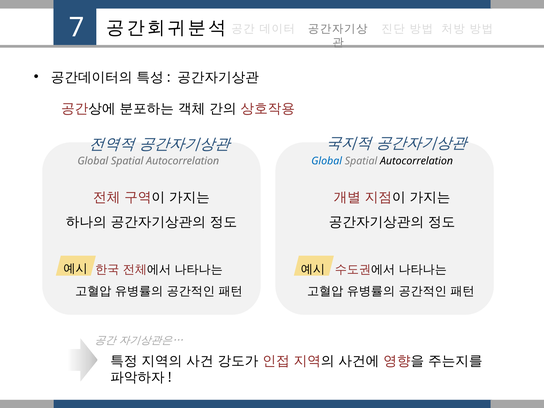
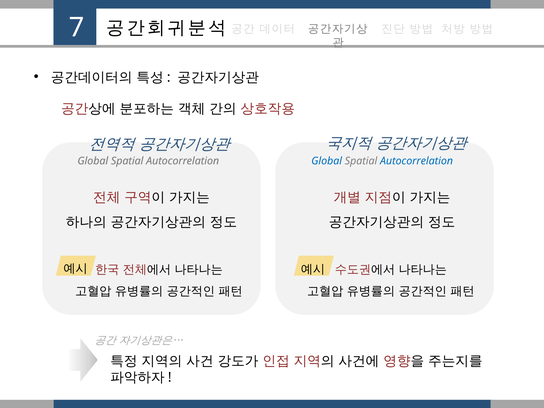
Autocorrelation colour: black -> blue (417, 161)
